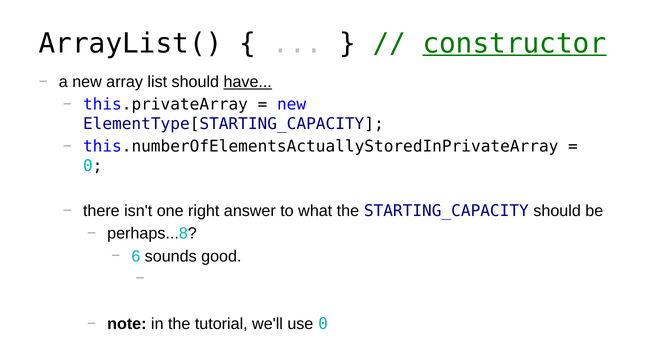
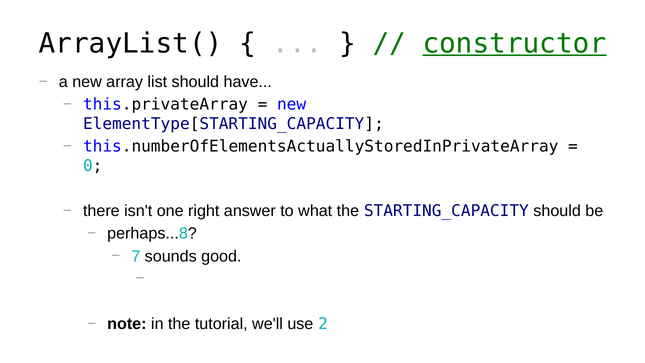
have underline: present -> none (248, 82)
6: 6 -> 7 (136, 256)
use 0: 0 -> 2 (323, 324)
